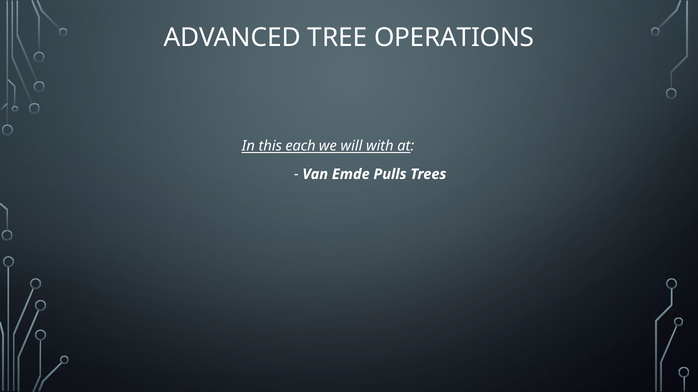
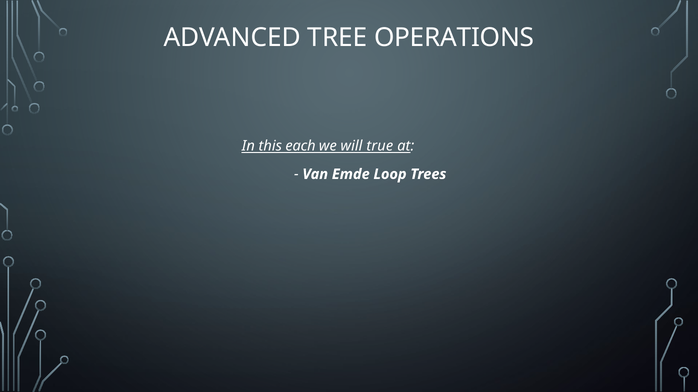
with: with -> true (380, 146)
Pulls: Pulls -> Loop (390, 174)
